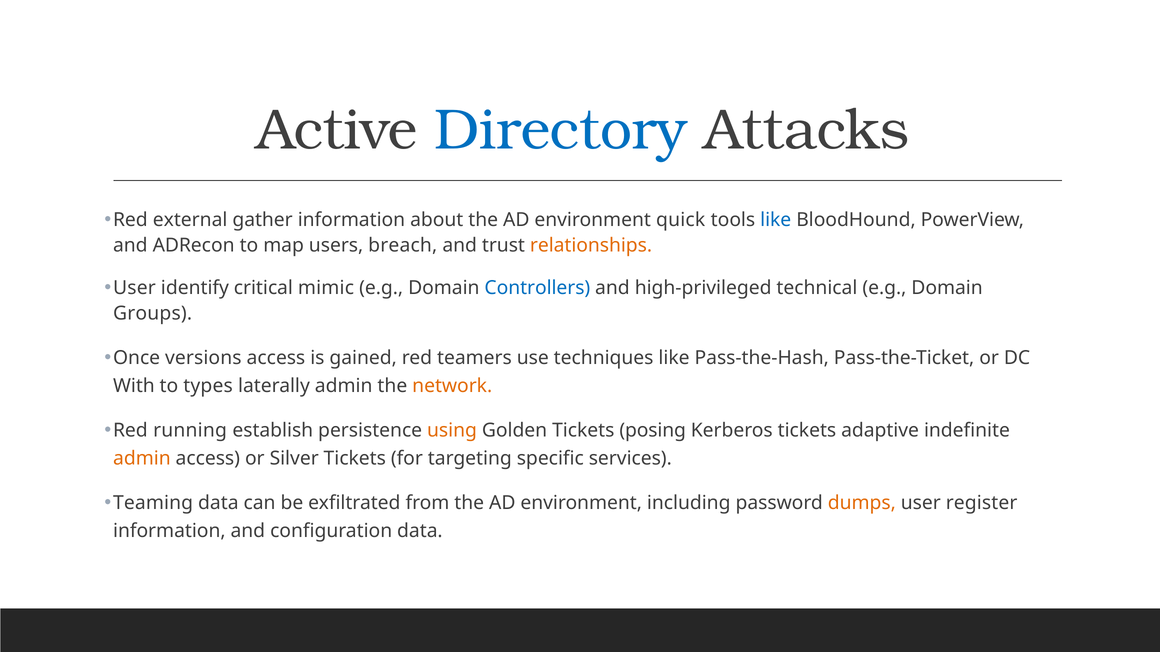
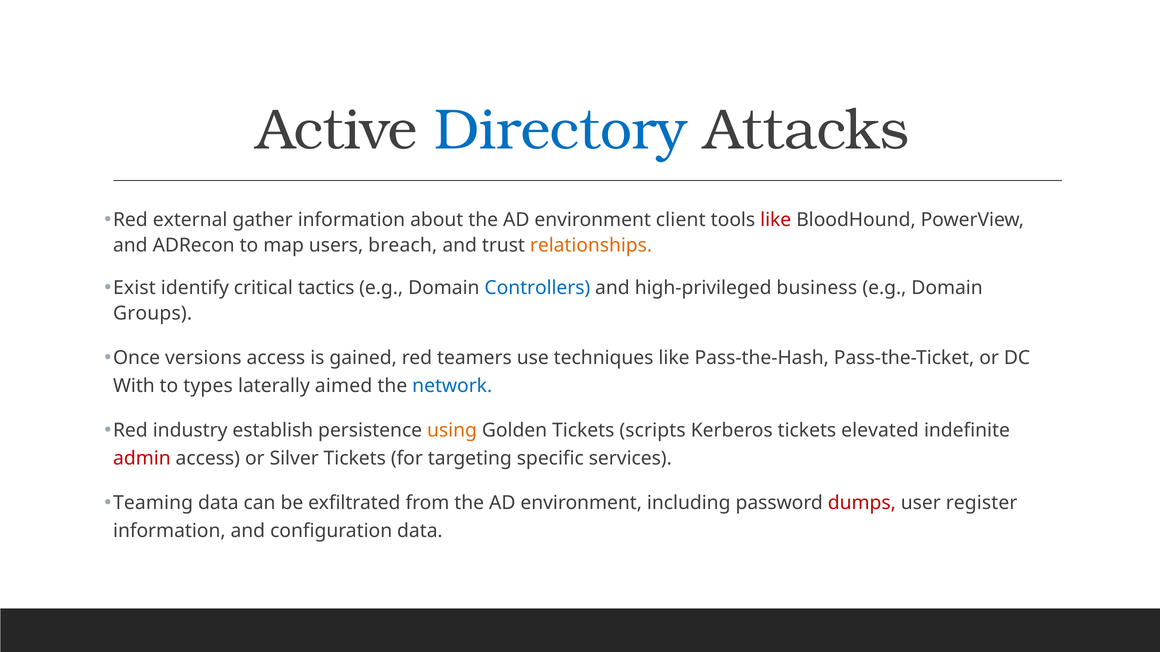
quick: quick -> client (681, 220)
like colour: blue -> red (776, 220)
User: User -> Exist (134, 288)
mimic: mimic -> tactics (326, 288)
technical: technical -> business (817, 288)
laterally admin: admin -> aimed (344, 386)
network colour: orange -> blue (452, 386)
running: running -> industry (190, 431)
posing: posing -> scripts (653, 431)
adaptive: adaptive -> elevated (880, 431)
admin colour: orange -> red (142, 459)
dumps colour: orange -> red (862, 503)
